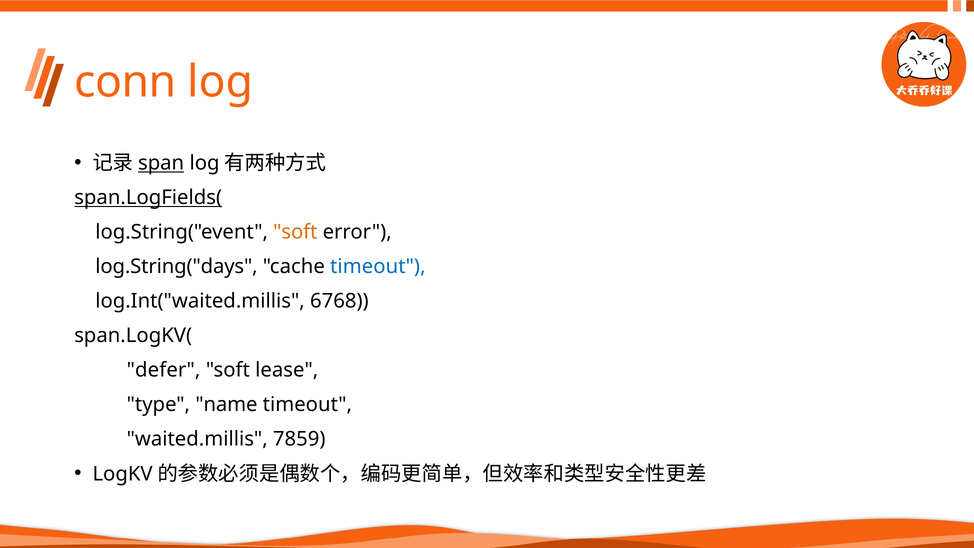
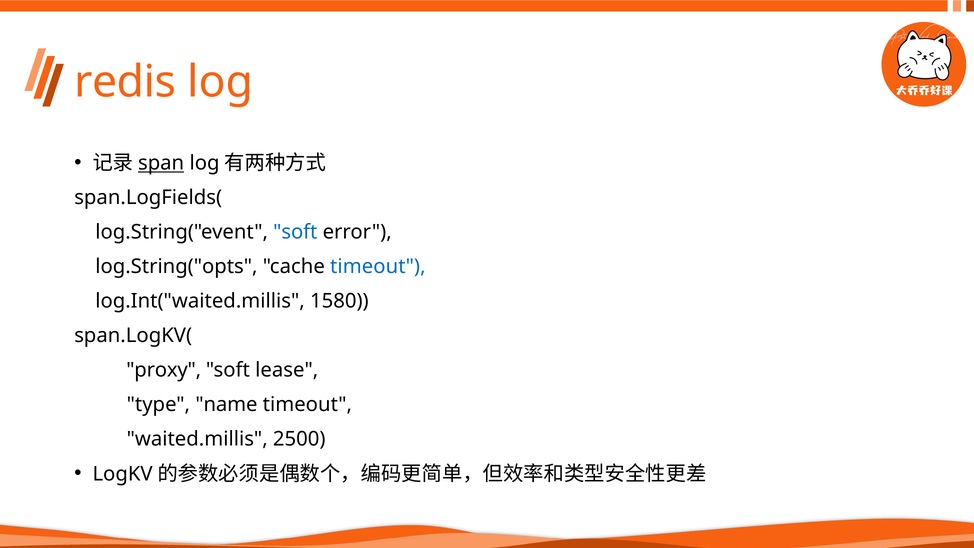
conn: conn -> redis (125, 82)
span.LogFields( underline: present -> none (148, 198)
soft colour: orange -> blue (295, 232)
log.String("days: log.String("days -> log.String("opts (176, 267)
6768: 6768 -> 1580 (339, 301)
defer: defer -> proxy (164, 370)
7859: 7859 -> 2500 (299, 439)
